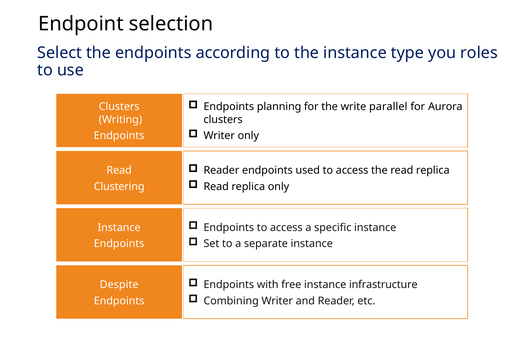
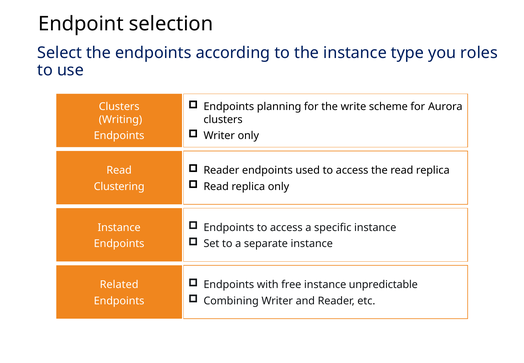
parallel: parallel -> scheme (388, 107)
infrastructure: infrastructure -> unpredictable (383, 284)
Despite: Despite -> Related (119, 284)
